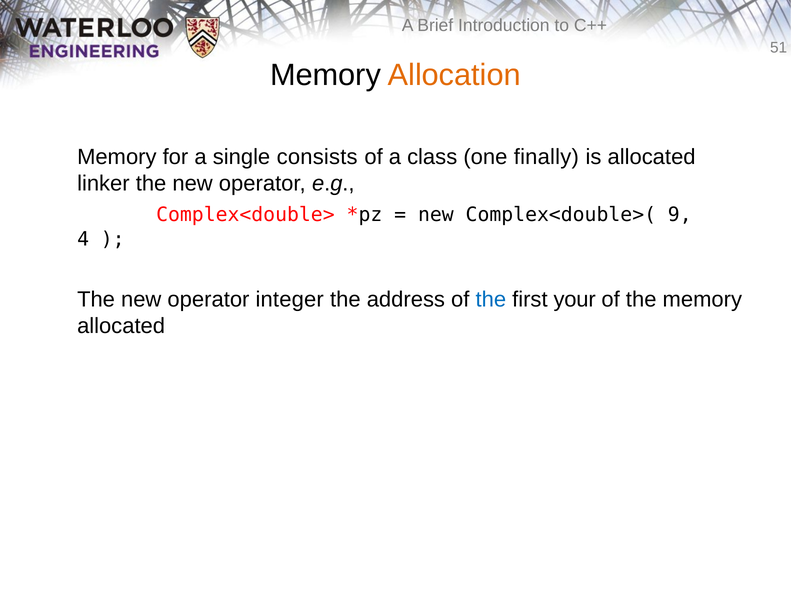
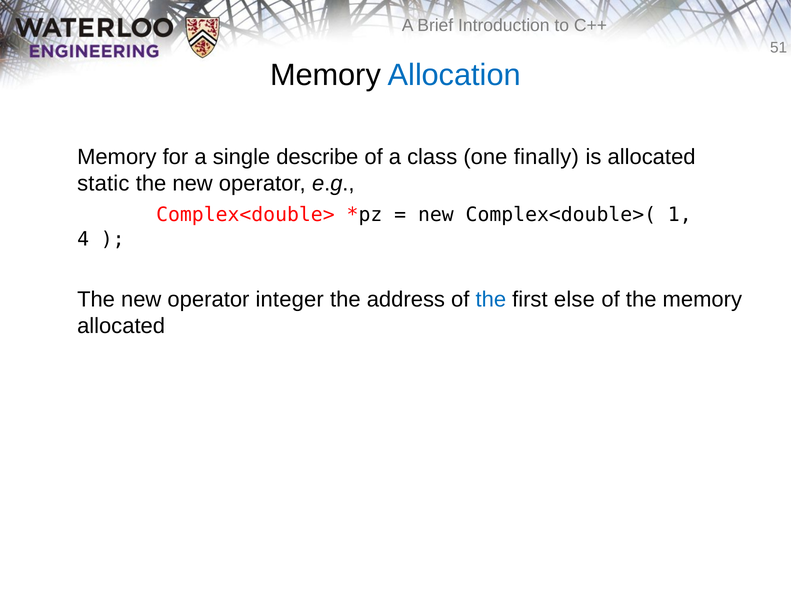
Allocation colour: orange -> blue (454, 75)
consists: consists -> describe (317, 157)
linker: linker -> static (103, 183)
9: 9 -> 1 (680, 215)
your: your -> else (574, 300)
